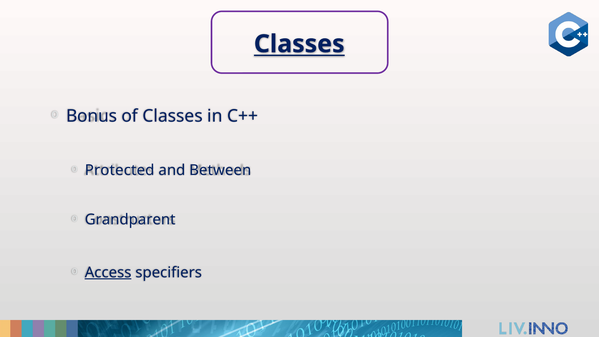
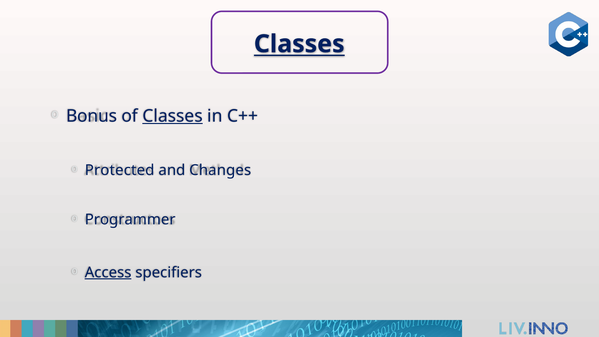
Classes underline: none -> present (173, 116)
Between: Between -> Changes (220, 170)
Grandparent: Grandparent -> Programmer (130, 220)
